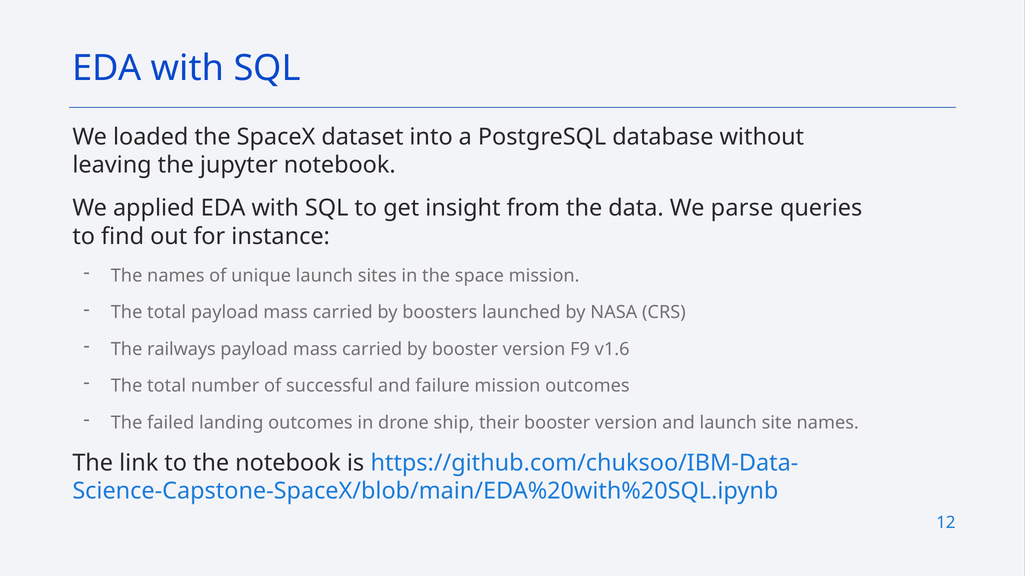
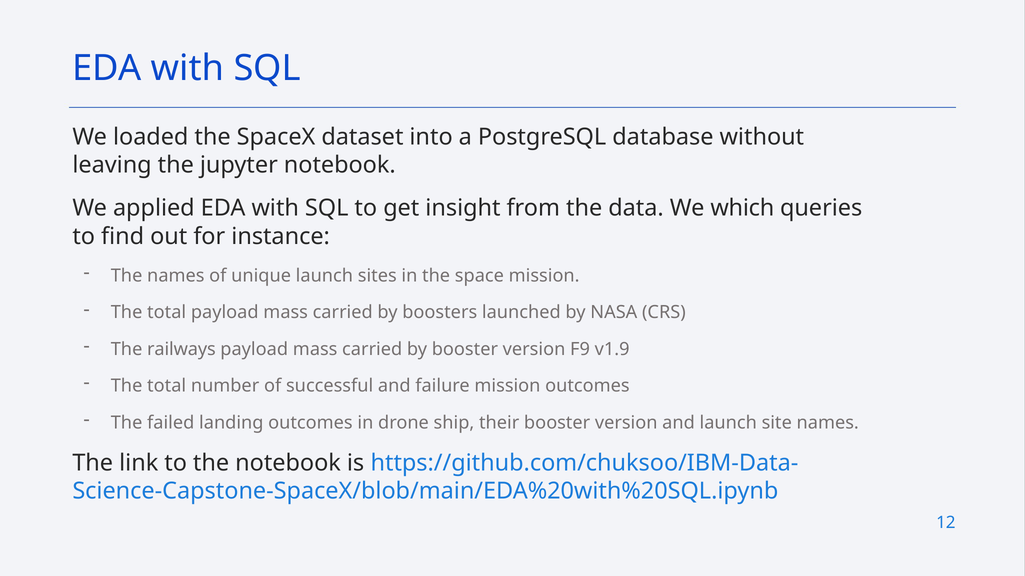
parse: parse -> which (742, 208)
v1.6: v1.6 -> v1.9 (612, 350)
